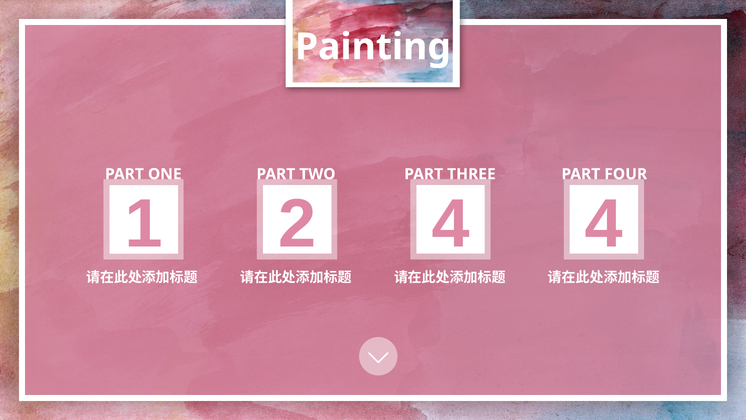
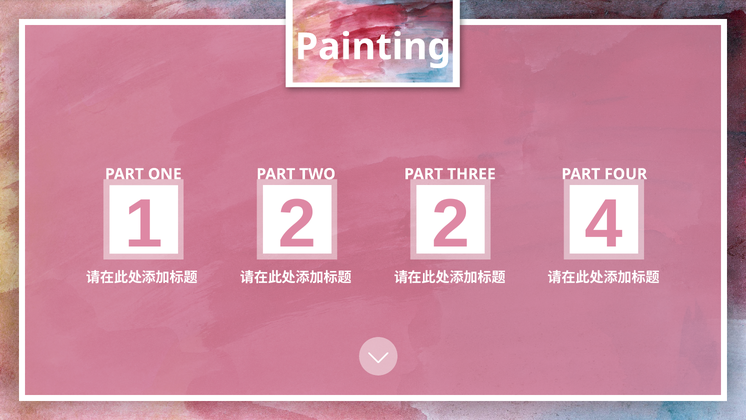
2 4: 4 -> 2 (451, 224)
